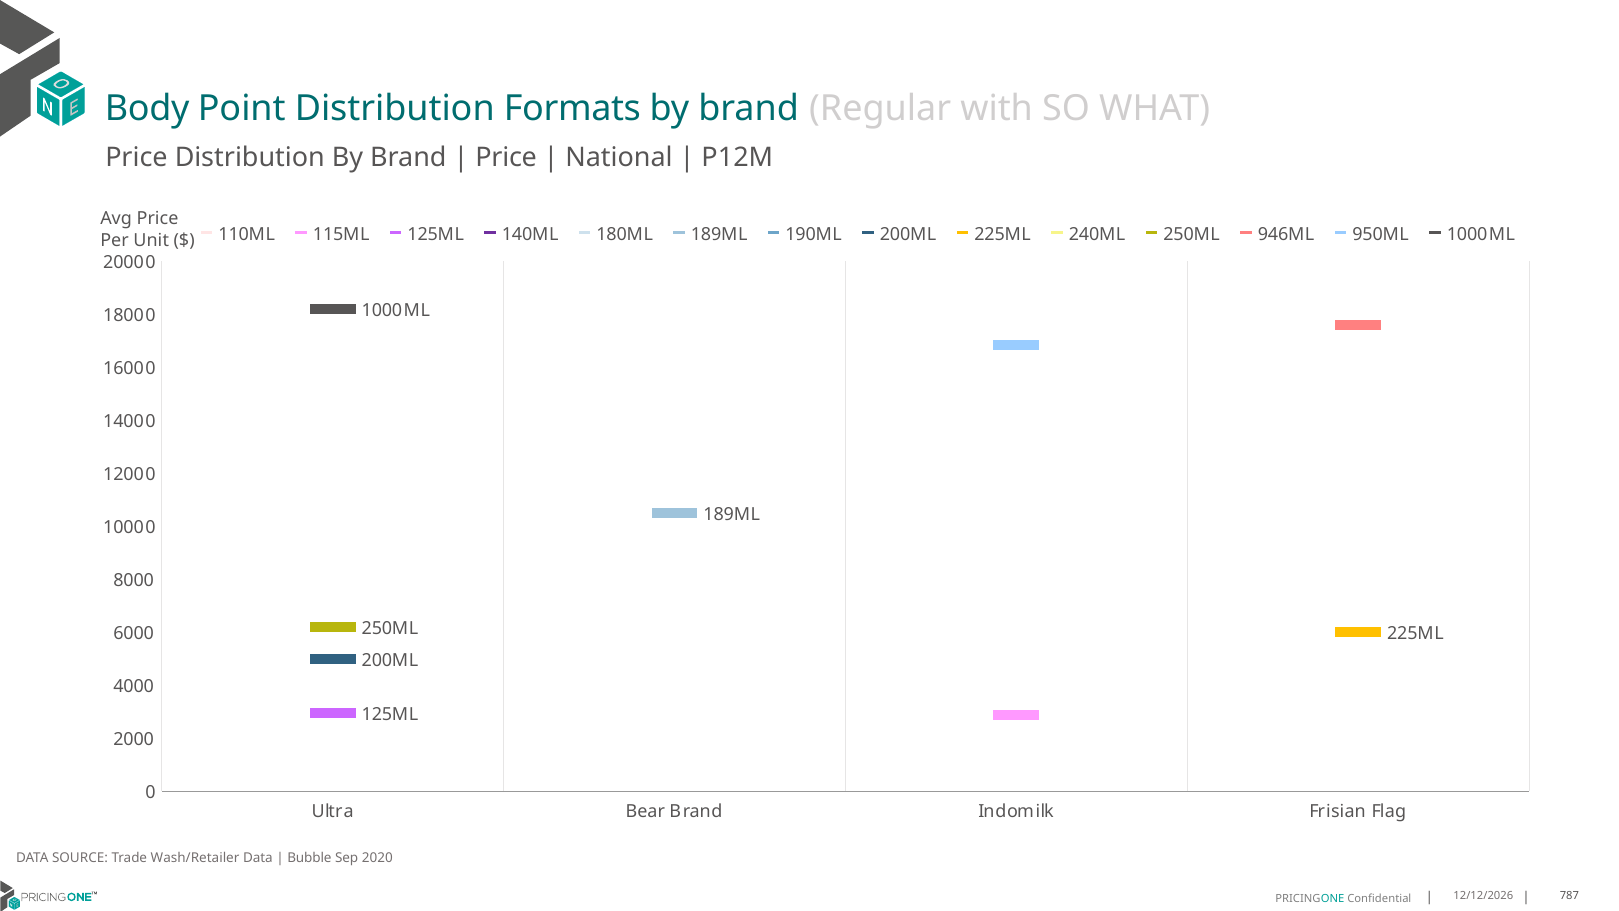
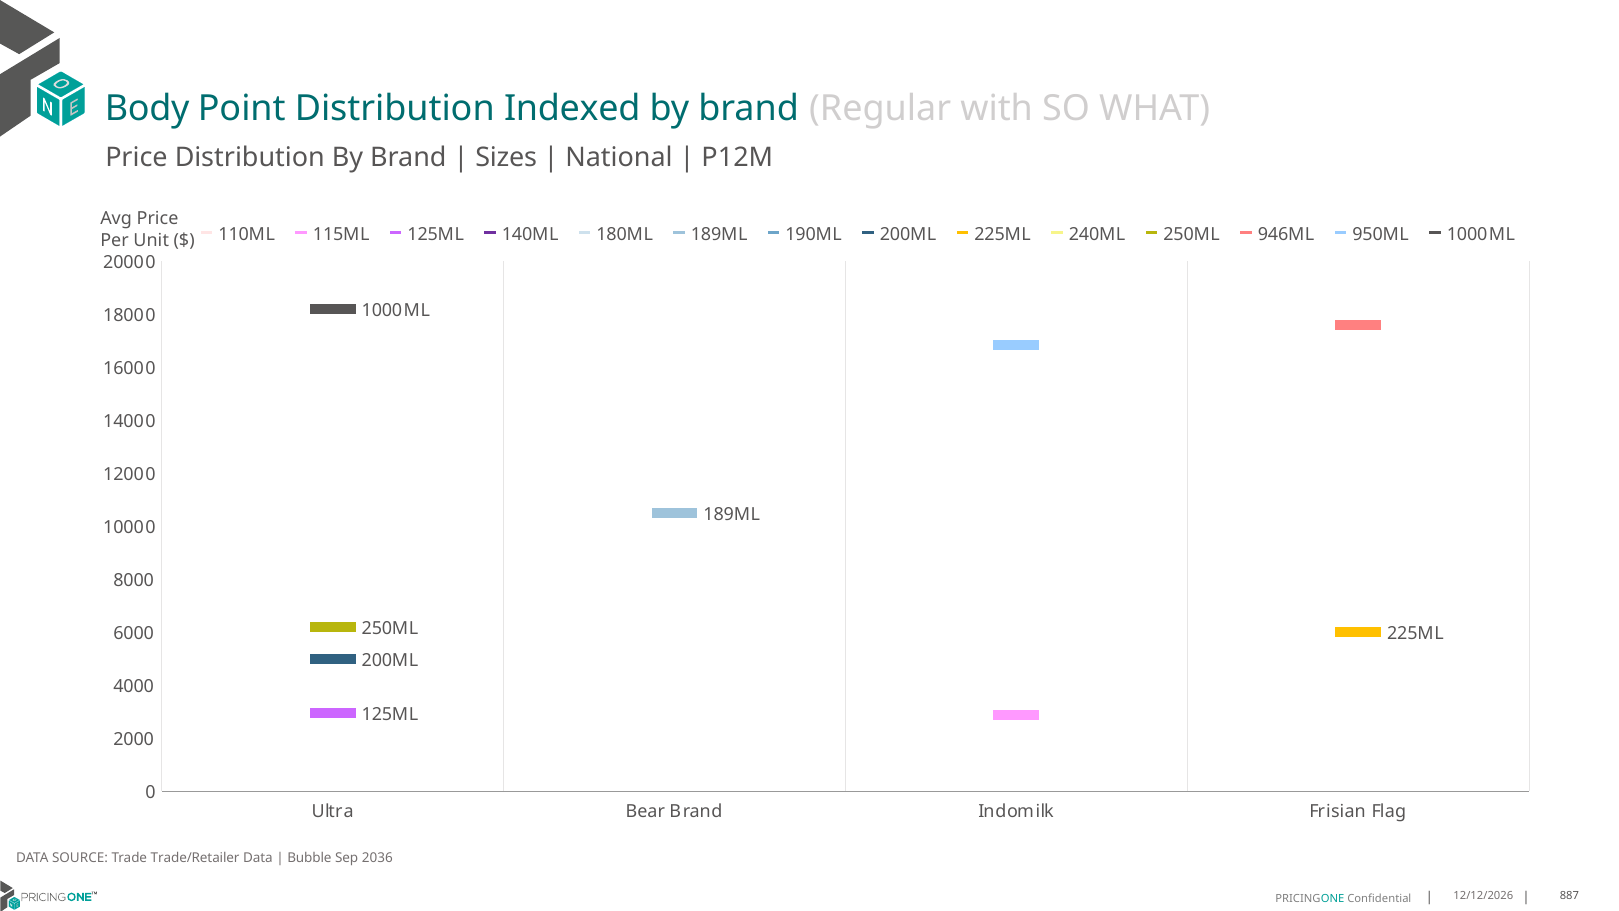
Formats: Formats -> Indexed (572, 109)
Price: Price -> Sizes (506, 158)
Wash/Retailer: Wash/Retailer -> Trade/Retailer (195, 858)
2020: 2020 -> 2036 (377, 858)
787: 787 -> 887 (1569, 895)
